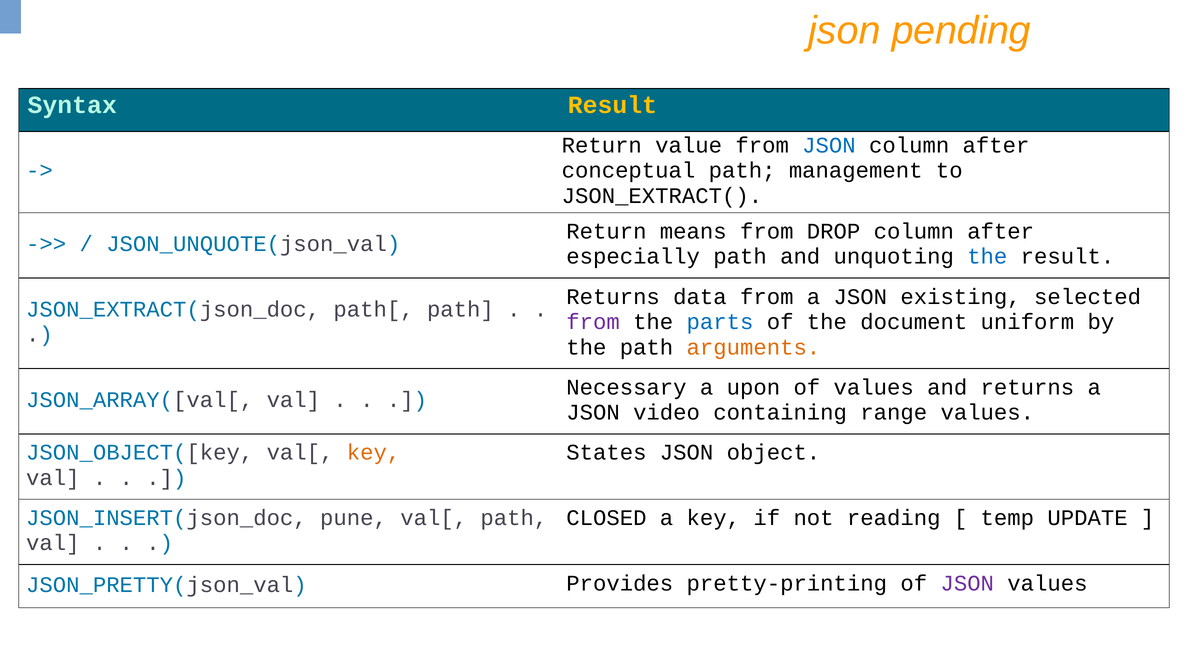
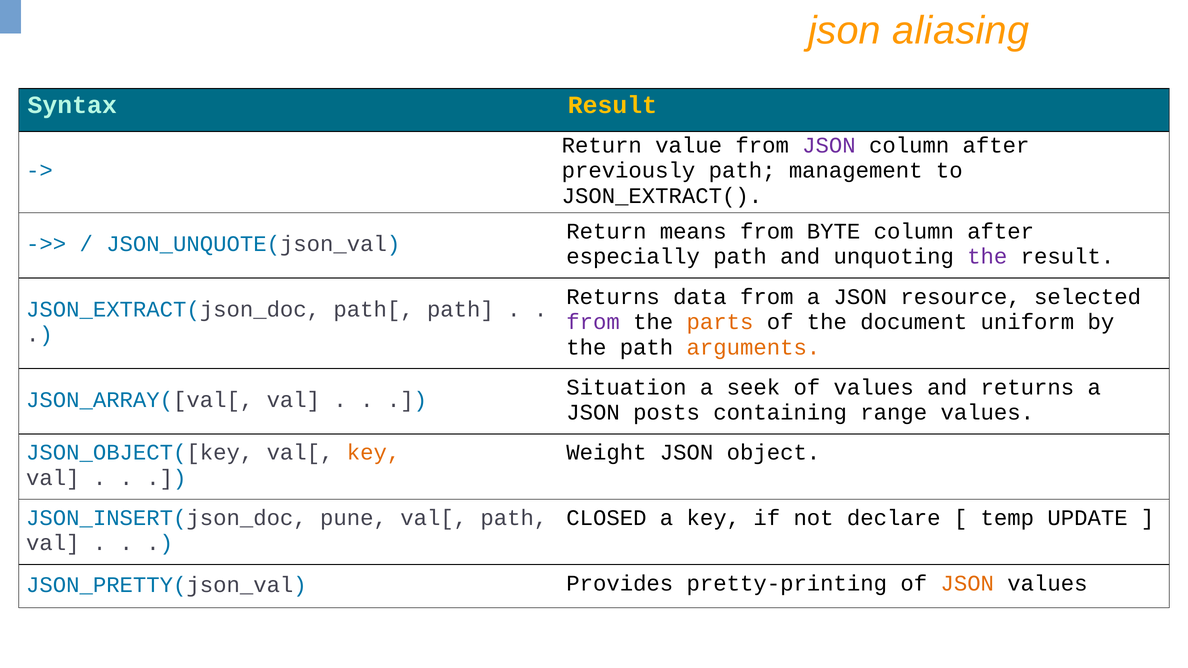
pending: pending -> aliasing (961, 31)
JSON colour: blue -> purple (829, 145)
conceptual: conceptual -> previously (628, 171)
DROP: DROP -> BYTE (834, 231)
the colour: blue -> purple (987, 257)
existing: existing -> resource (961, 297)
parts colour: blue -> orange (720, 322)
Necessary: Necessary -> Situation (626, 387)
upon: upon -> seek (753, 387)
video: video -> posts (667, 413)
States: States -> Weight (606, 453)
reading: reading -> declare (894, 518)
JSON colour: purple -> orange (967, 583)
